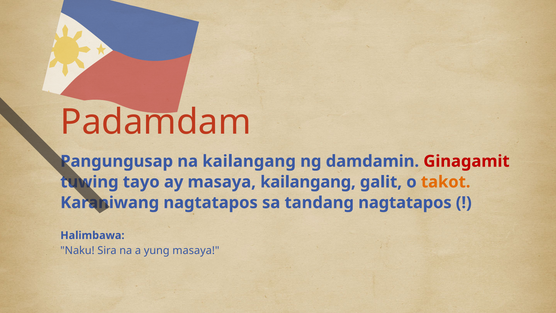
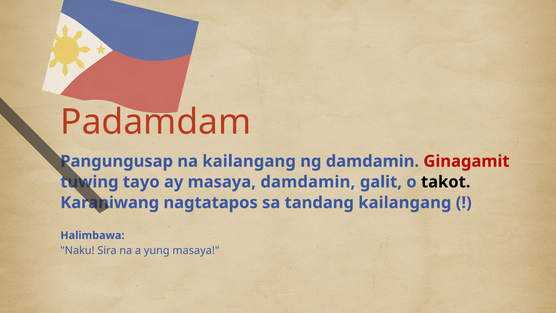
masaya kailangang: kailangang -> damdamin (308, 182)
takot colour: orange -> black (446, 182)
tandang nagtatapos: nagtatapos -> kailangang (405, 203)
